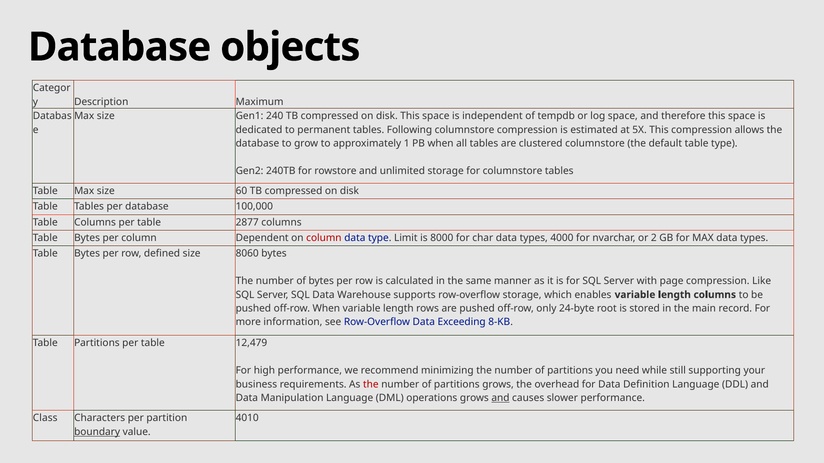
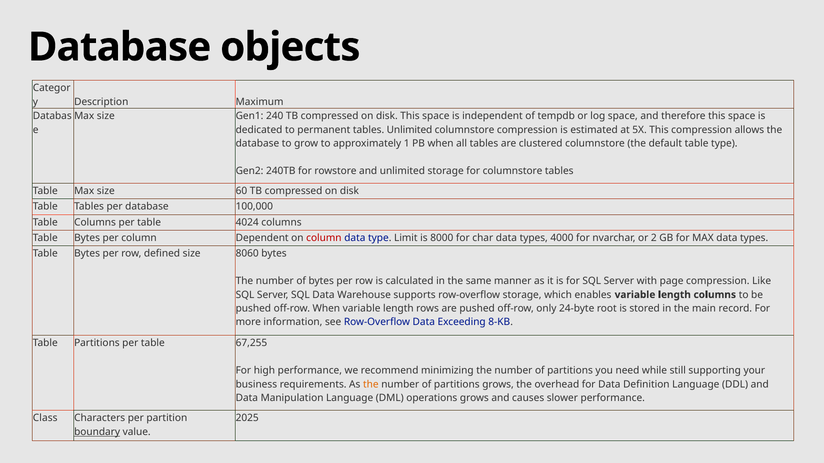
tables Following: Following -> Unlimited (410, 130)
2877: 2877 -> 4024 (247, 222)
12,479: 12,479 -> 67,255 (251, 343)
the colour: red -> orange (371, 385)
and underline: present -> none (500, 398)
4010: 4010 -> 2025 (247, 418)
